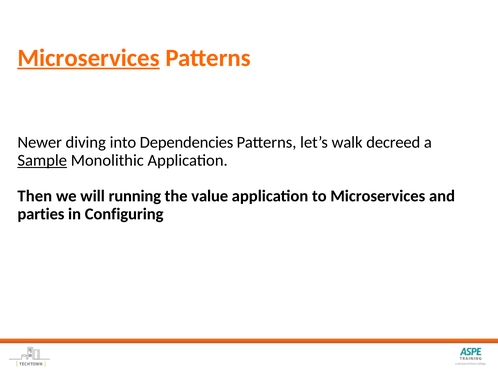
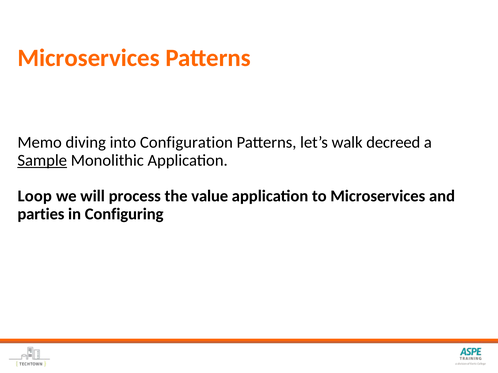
Microservices underline: present -> none (89, 58)
Newer: Newer -> Memo (40, 143)
Dependencies: Dependencies -> Configuration (186, 143)
Then: Then -> Loop (35, 196)
running: running -> process (135, 196)
